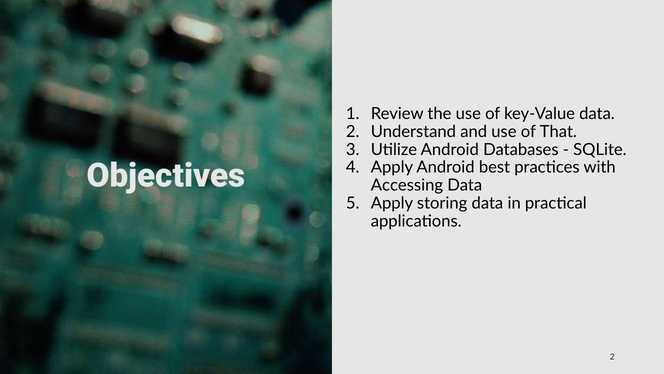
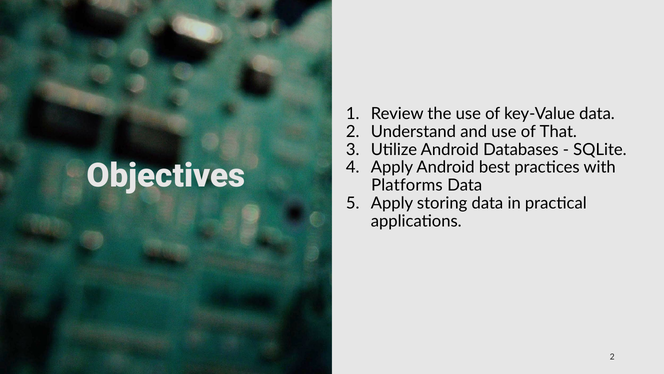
Accessing: Accessing -> Platforms (407, 185)
